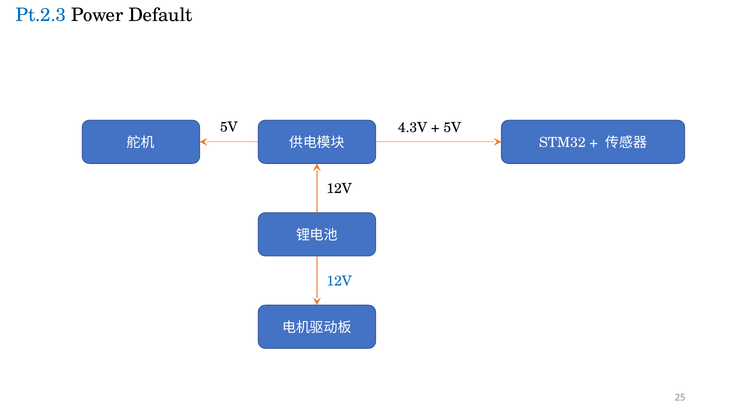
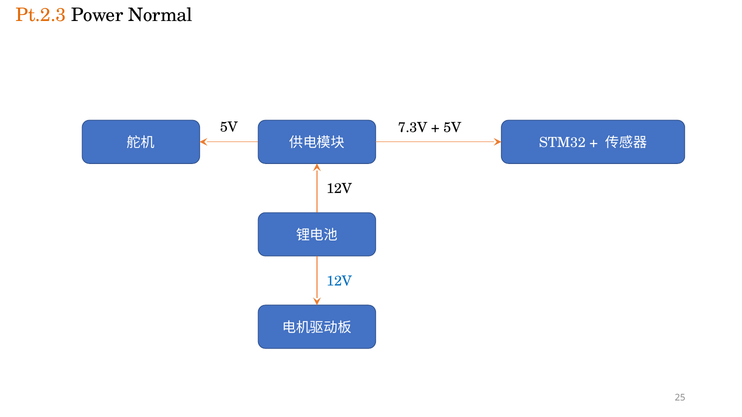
Pt.2.3 colour: blue -> orange (41, 15)
Default: Default -> Normal (161, 15)
4.3V: 4.3V -> 7.3V (413, 128)
